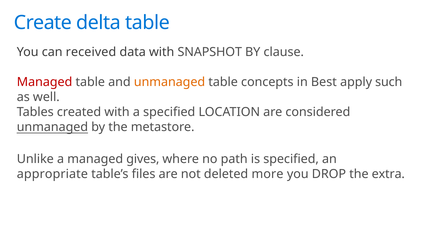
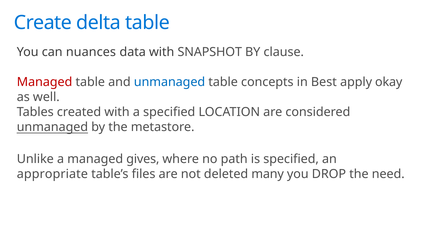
received: received -> nuances (91, 52)
unmanaged colour: orange -> blue (170, 82)
such: such -> okay (389, 82)
more: more -> many (268, 174)
extra: extra -> need (388, 174)
